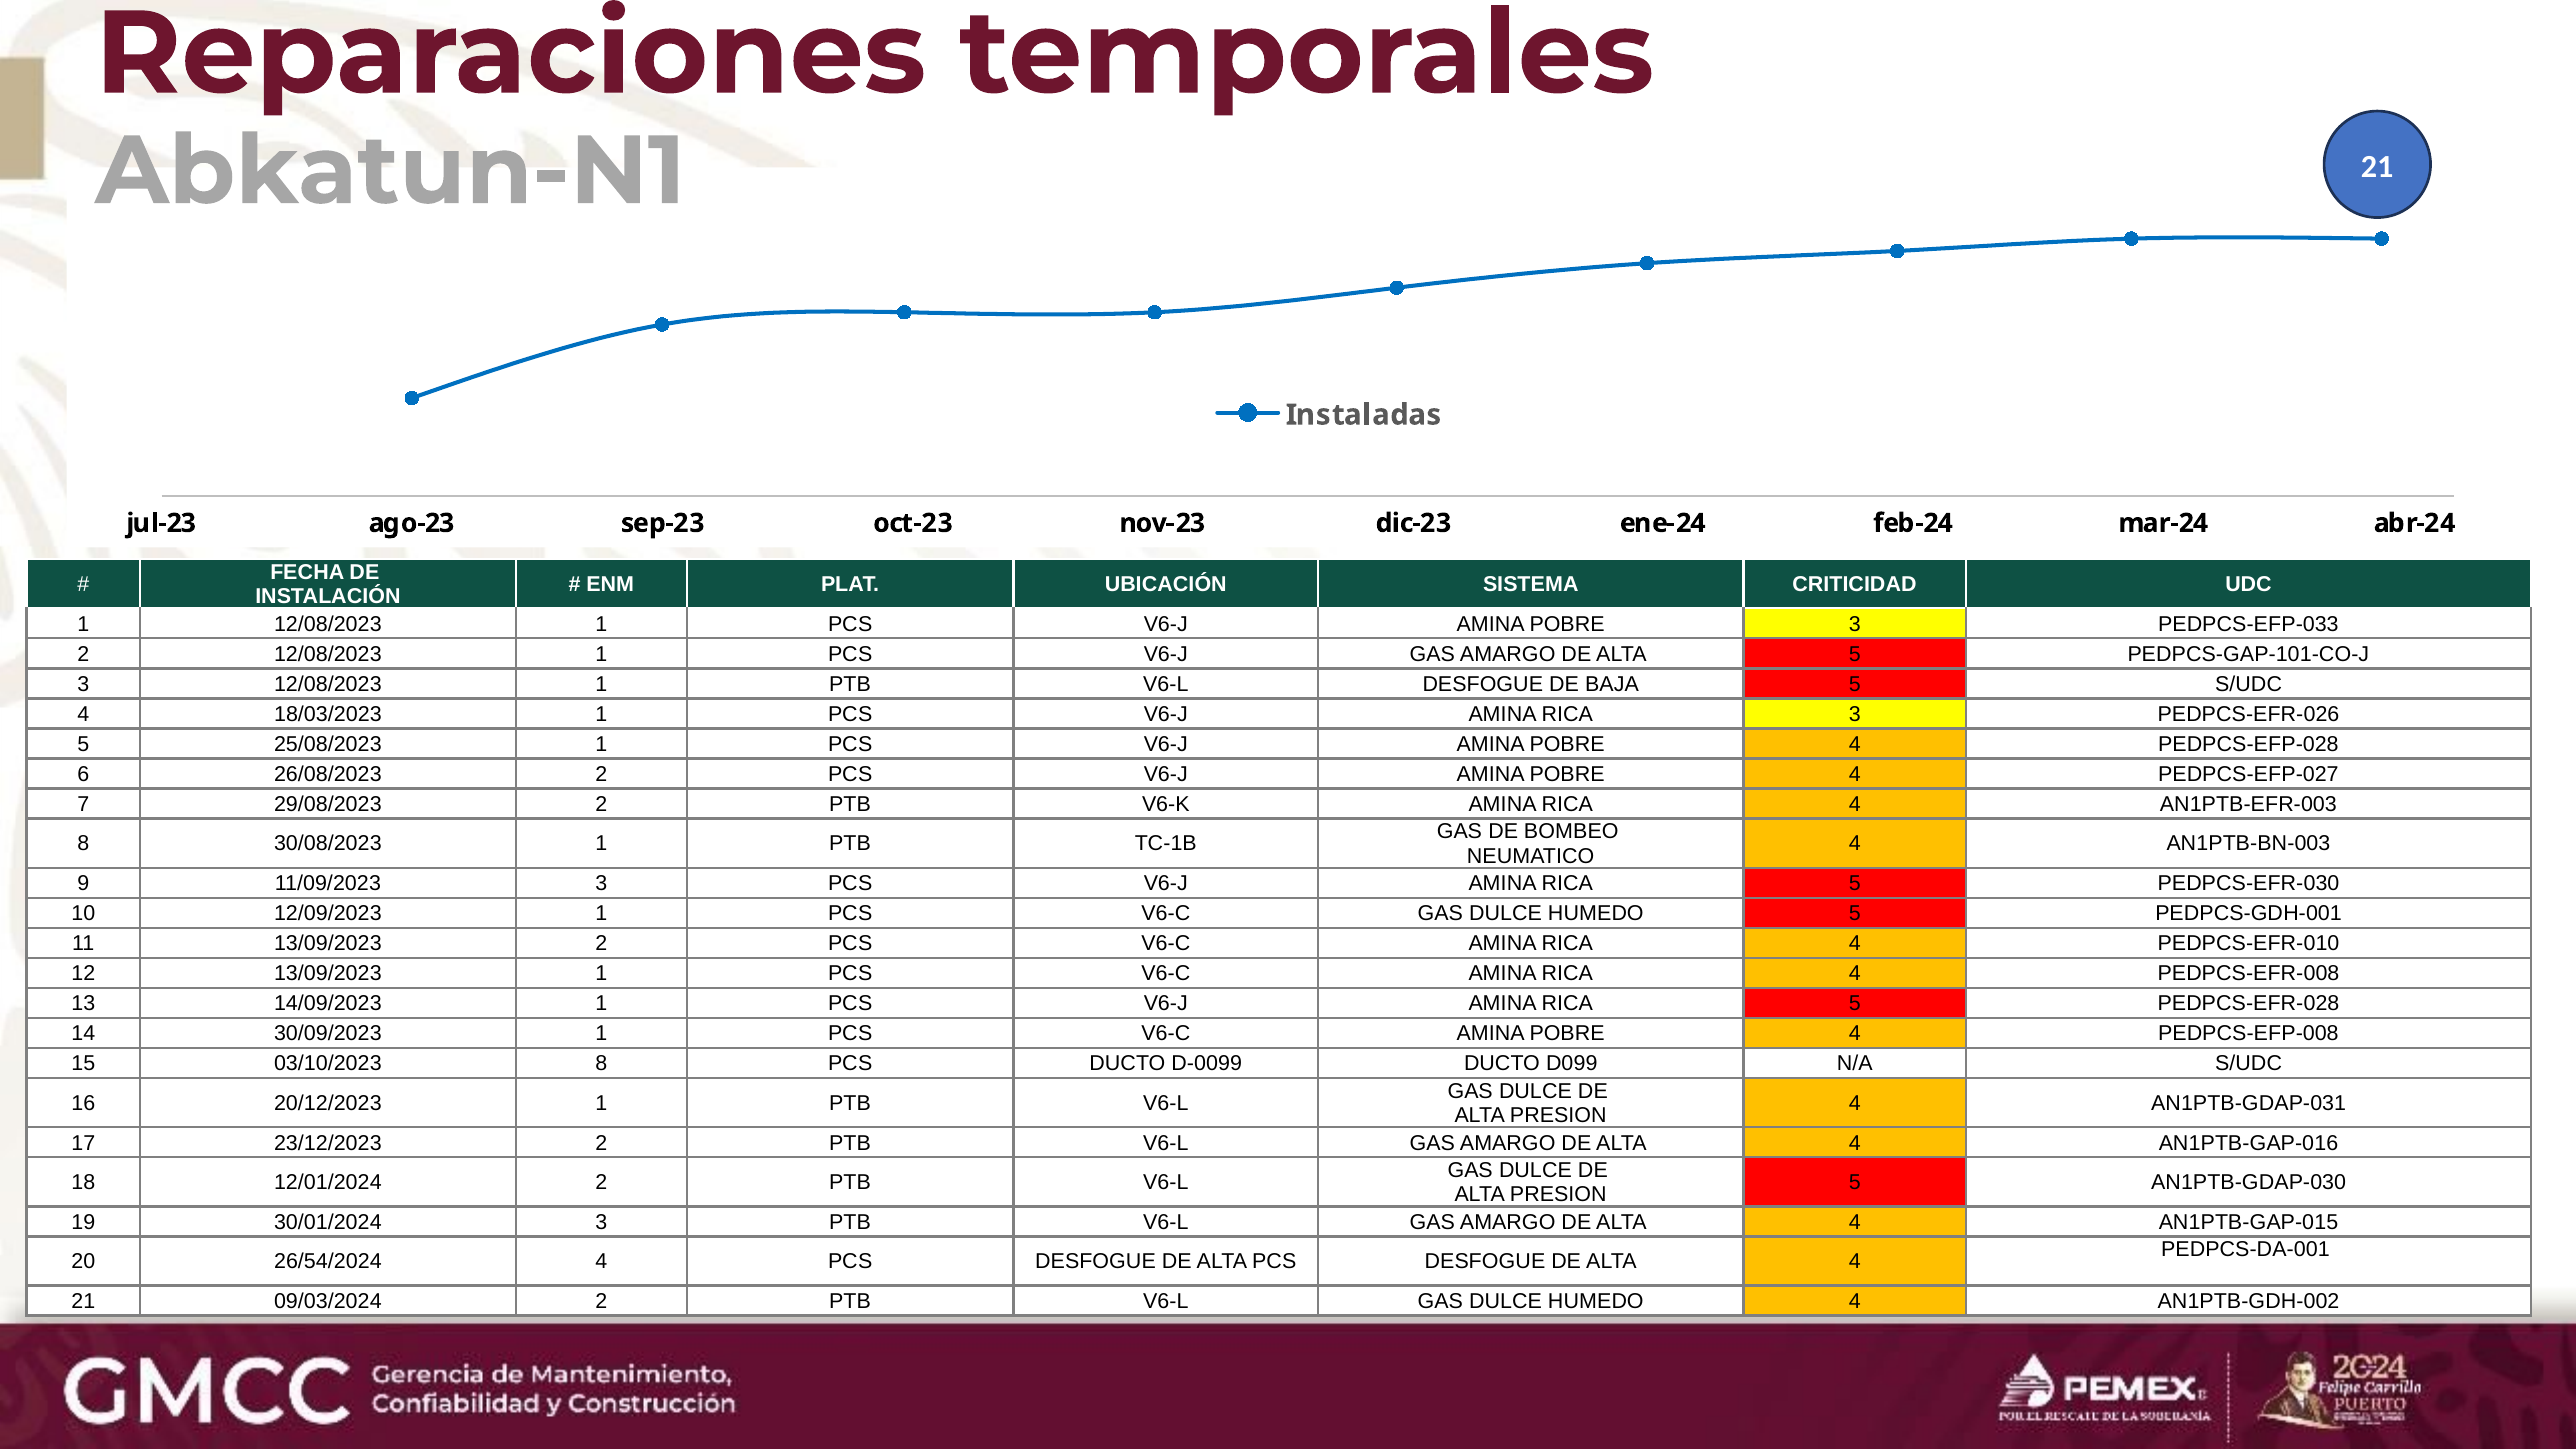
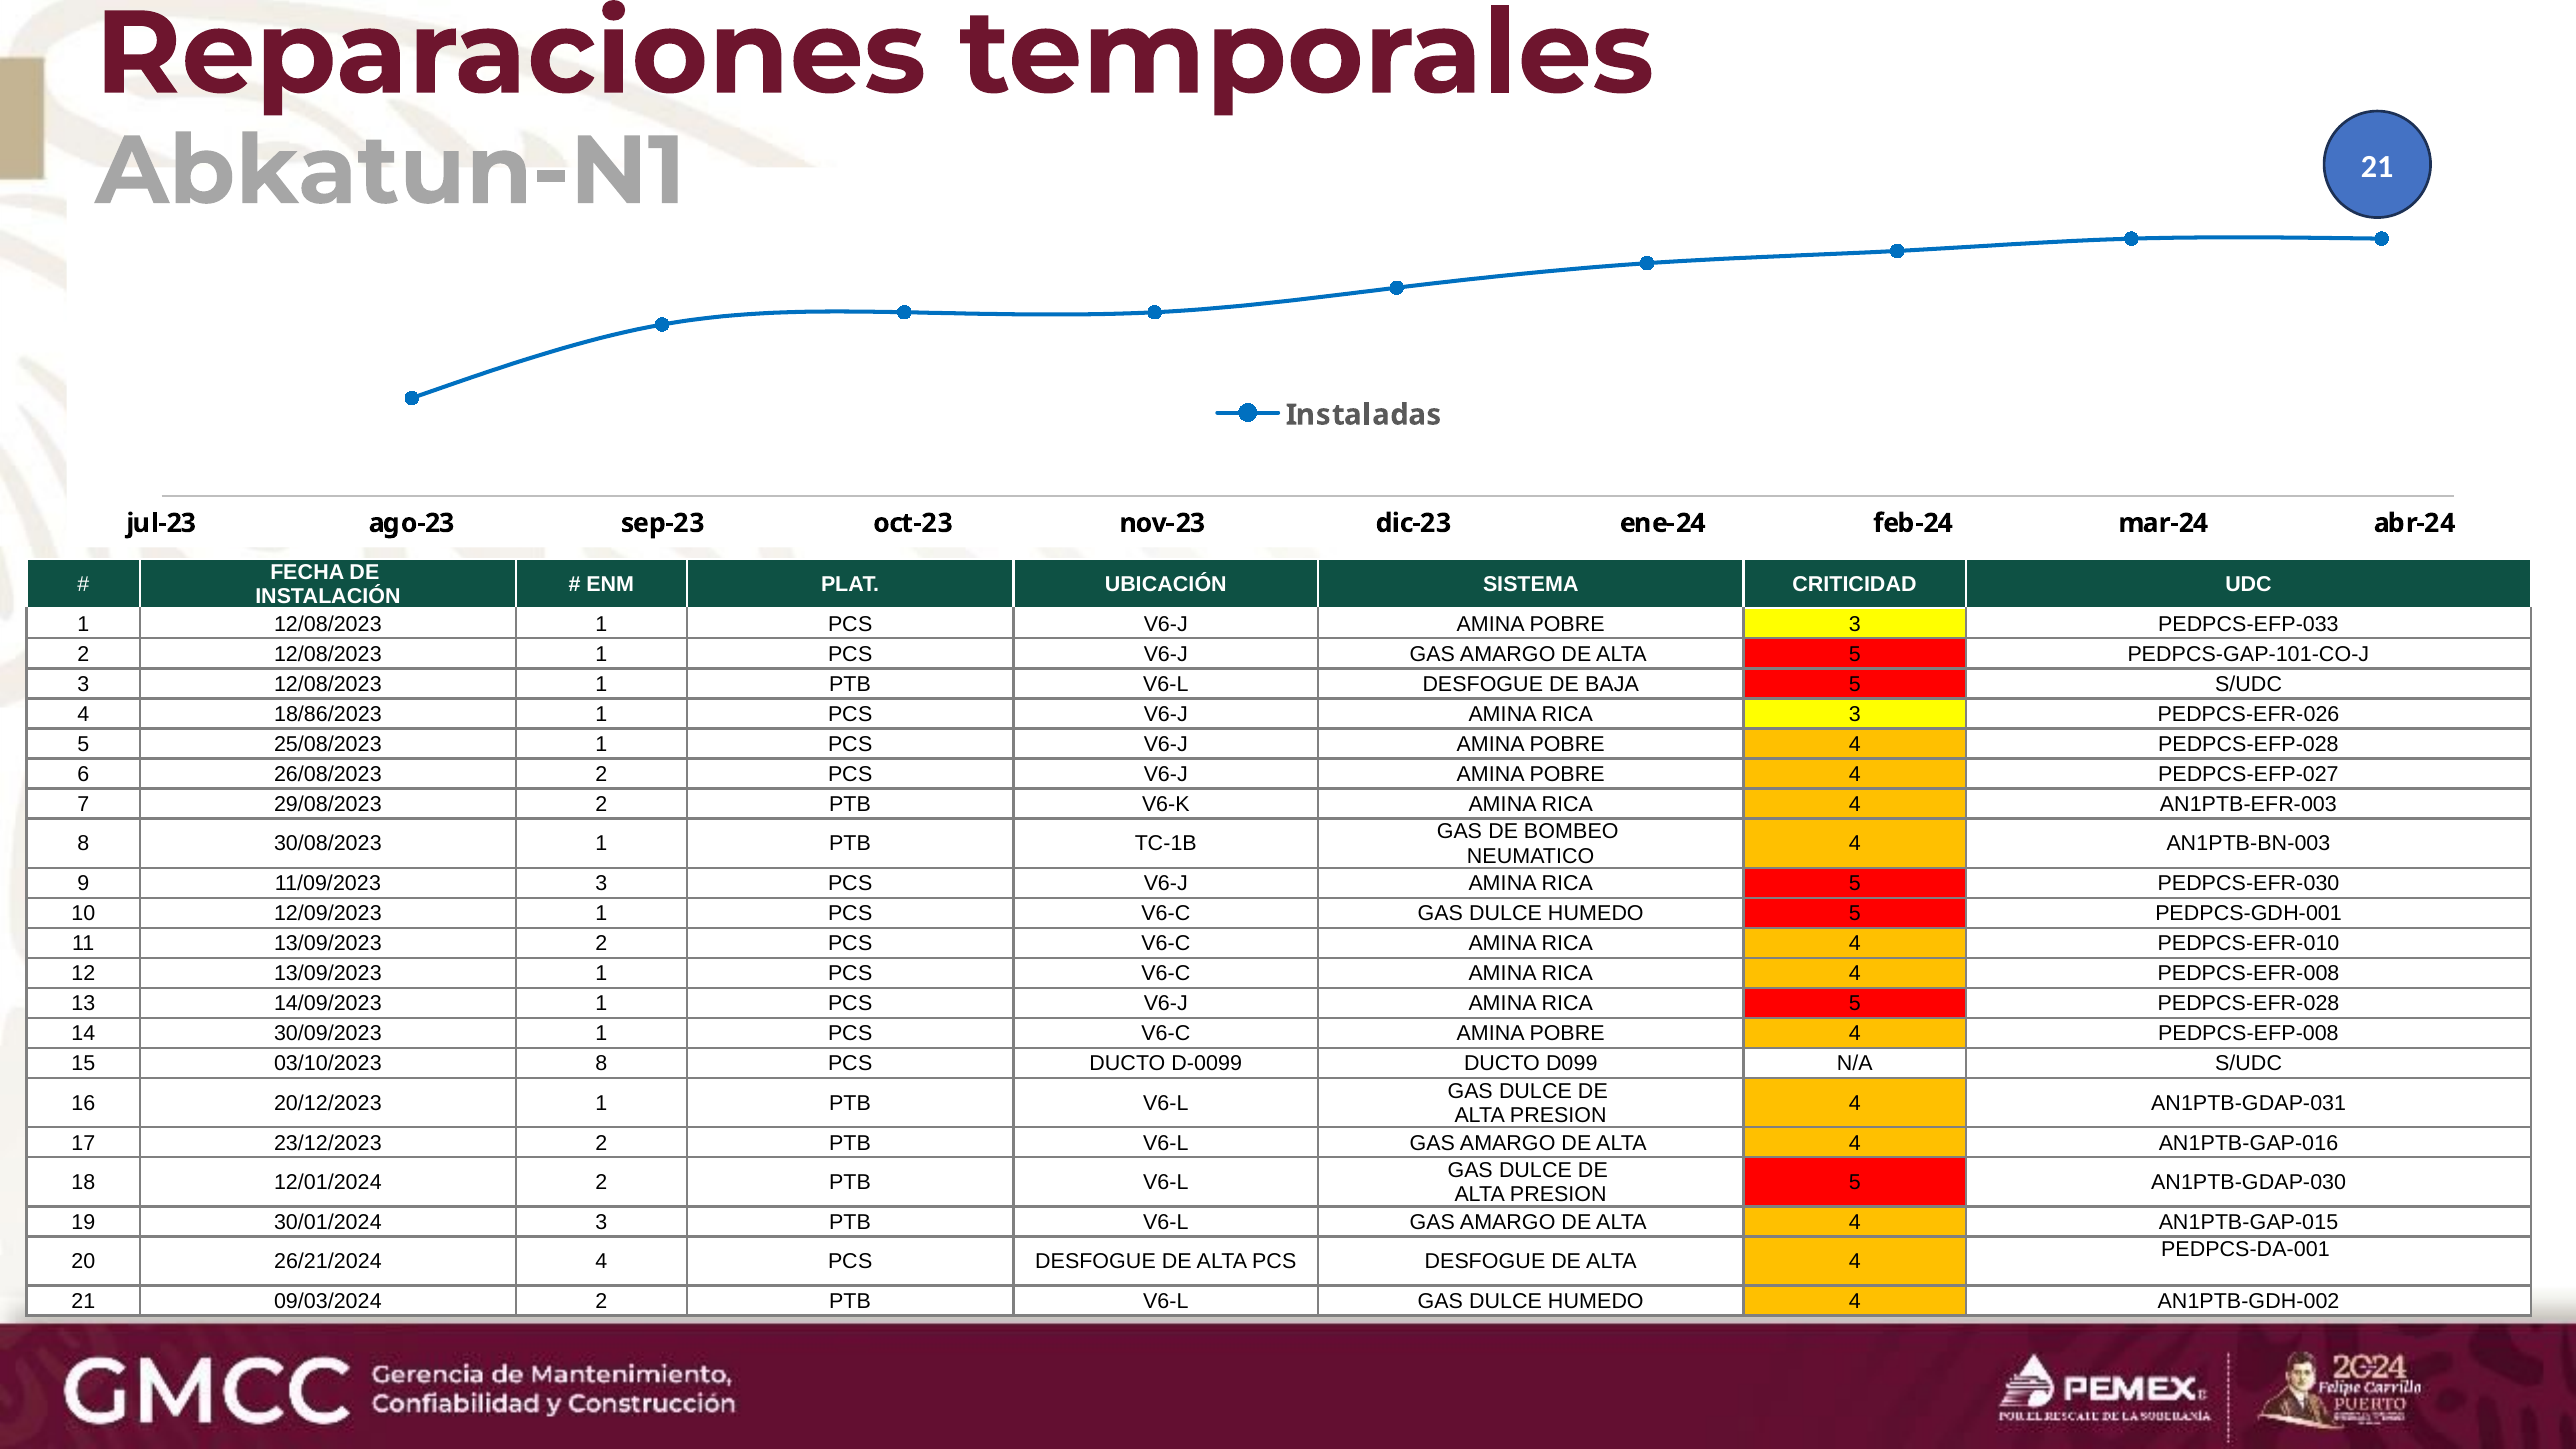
18/03/2023: 18/03/2023 -> 18/86/2023 (328, 714)
26/54/2024: 26/54/2024 -> 26/21/2024 (328, 1262)
